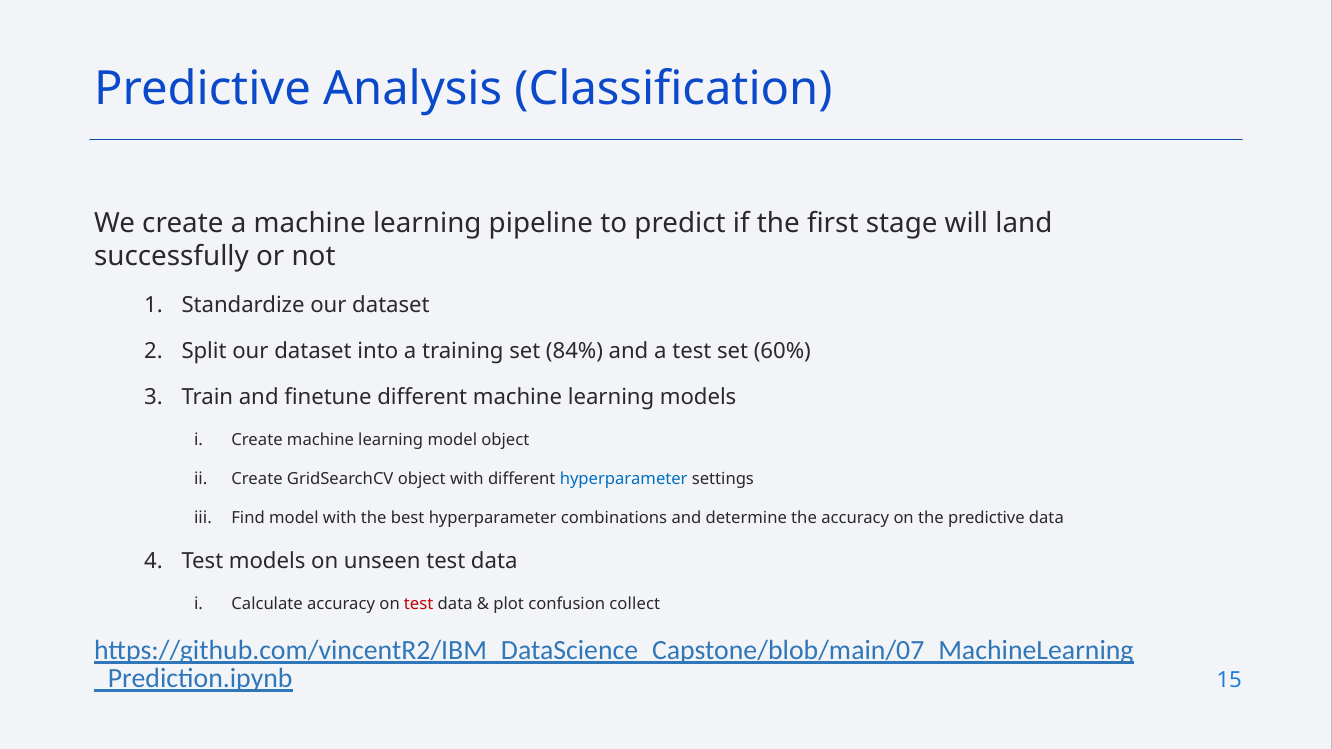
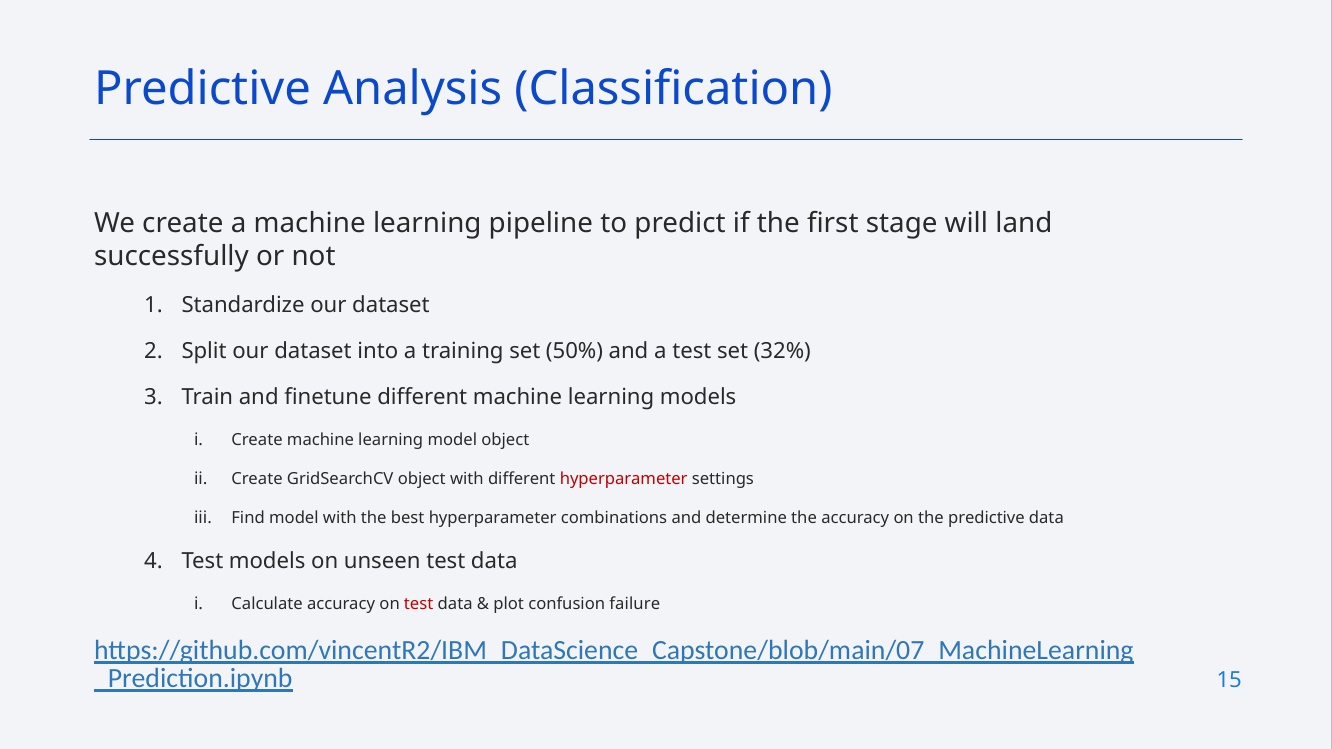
84%: 84% -> 50% (575, 351)
60%: 60% -> 32% (782, 351)
hyperparameter colour: blue -> red (624, 479)
collect: collect -> failure (635, 604)
